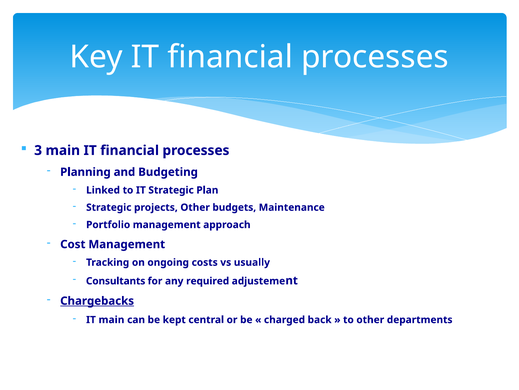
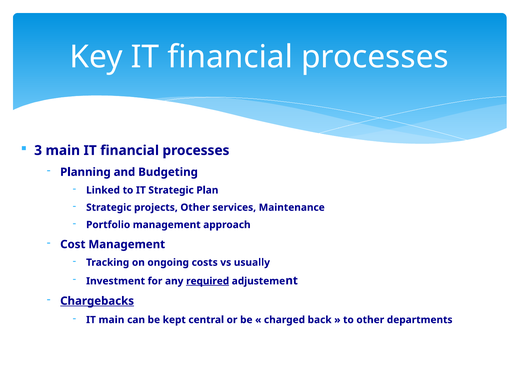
budgets: budgets -> services (234, 207)
Consultants: Consultants -> Investment (116, 281)
required underline: none -> present (208, 281)
